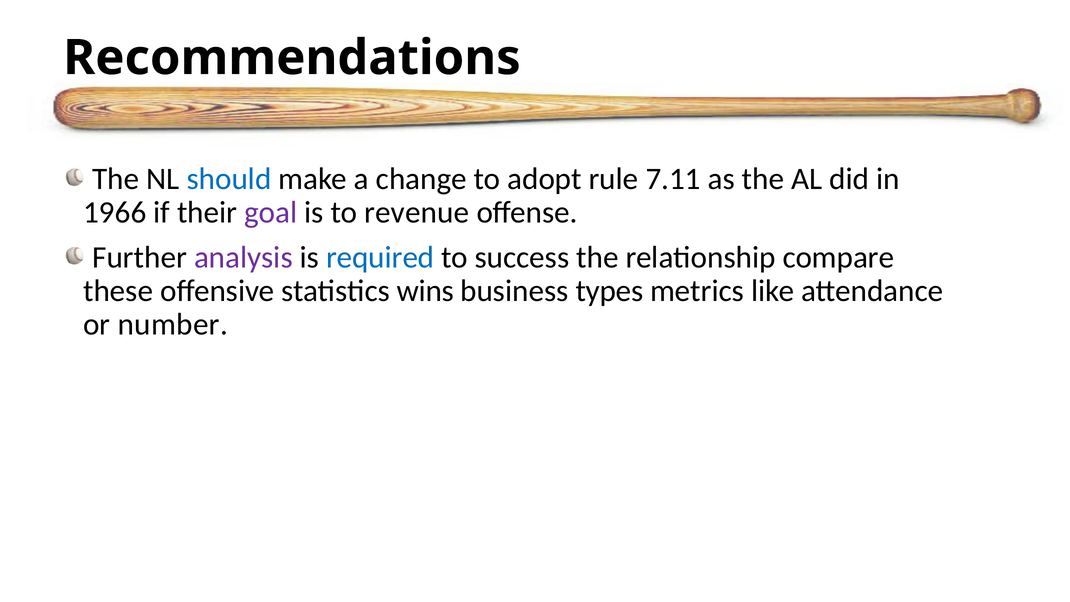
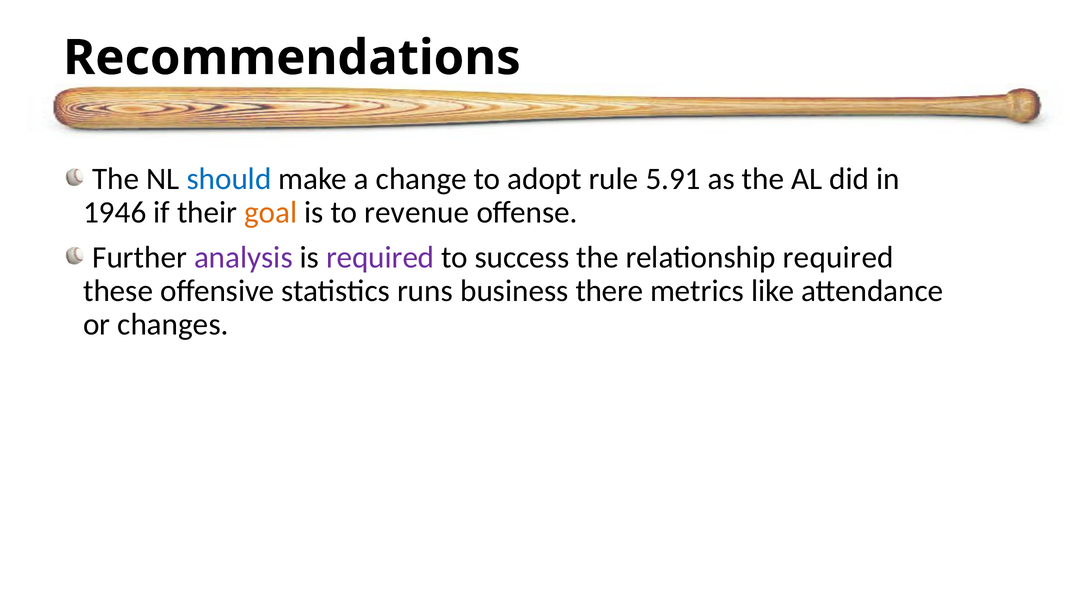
7.11: 7.11 -> 5.91 (673, 179)
1966: 1966 -> 1946 (115, 212)
goal colour: purple -> orange (271, 212)
required colour: blue -> purple (380, 257)
relationship compare: compare -> required (838, 257)
wins: wins -> runs (425, 291)
types: types -> there (609, 291)
number: number -> changes (173, 324)
